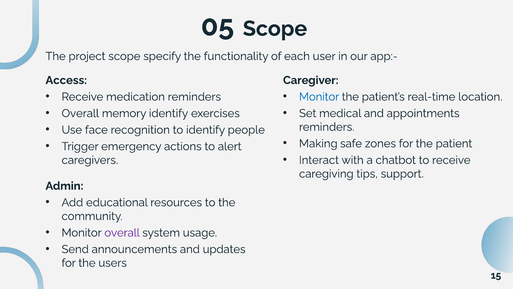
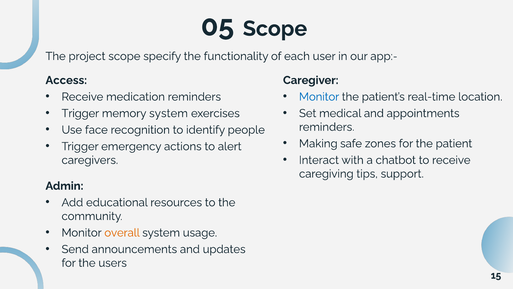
Overall: Overall -> Trigger (80, 113)
memory identify: identify -> system (168, 113)
overall colour: purple -> orange (122, 232)
